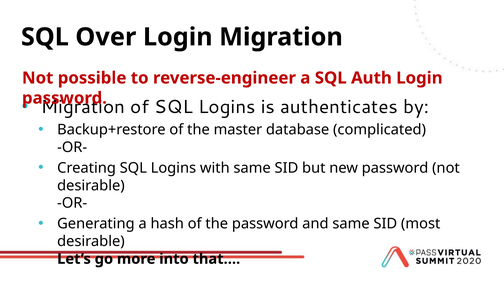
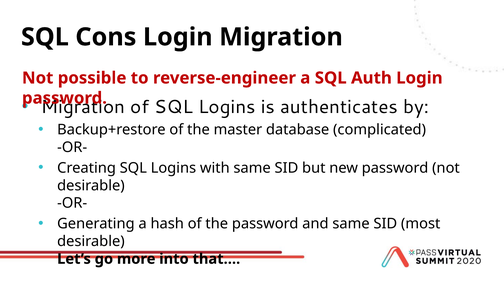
Over: Over -> Cons (106, 37)
